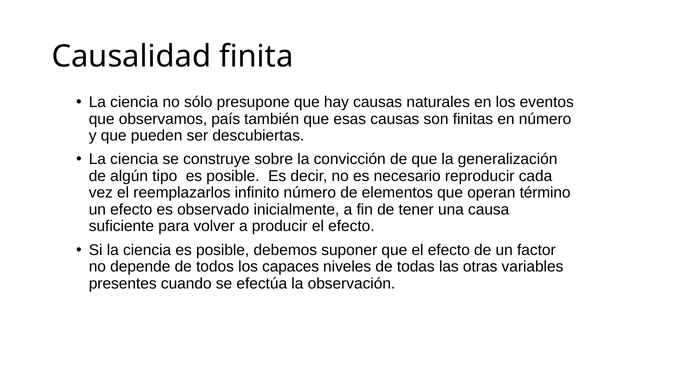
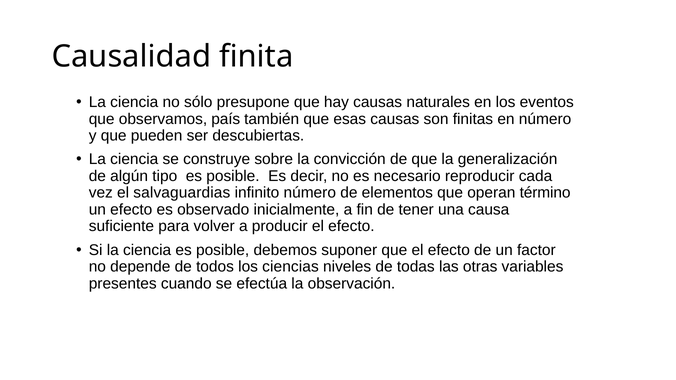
reemplazarlos: reemplazarlos -> salvaguardias (182, 193)
capaces: capaces -> ciencias (290, 267)
